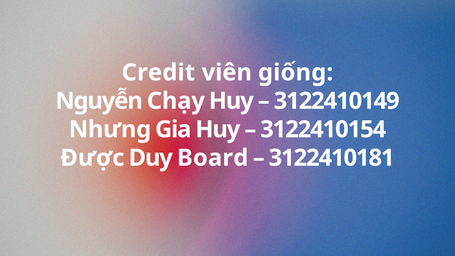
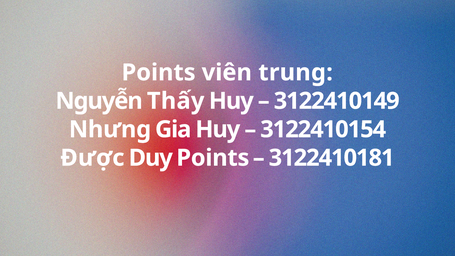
Credit: Credit -> Points (159, 73)
giống: giống -> trung (296, 73)
Chạy: Chạy -> Thấy (176, 101)
Duy Board: Board -> Points (213, 158)
